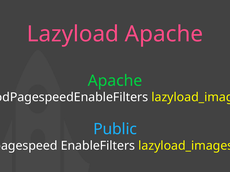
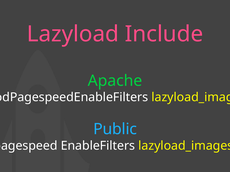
Lazyload Apache: Apache -> Include (164, 34)
